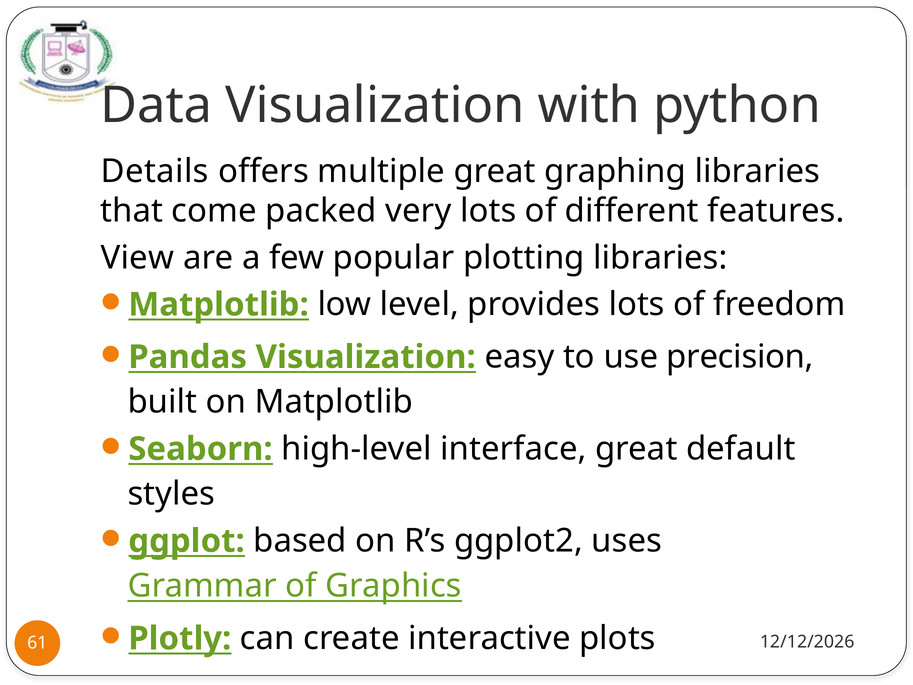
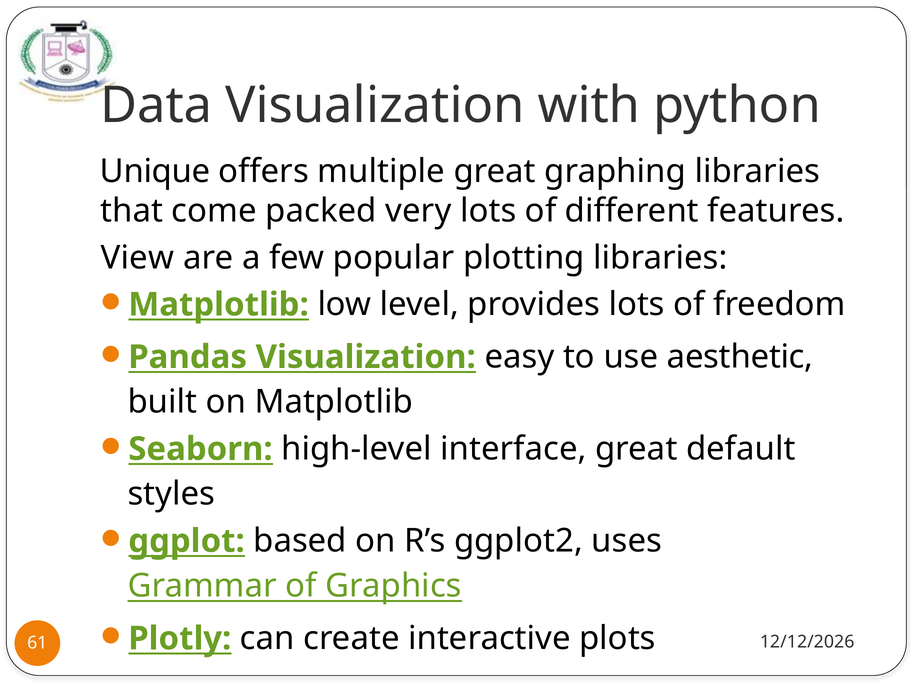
Details: Details -> Unique (155, 171)
precision: precision -> aesthetic (740, 357)
